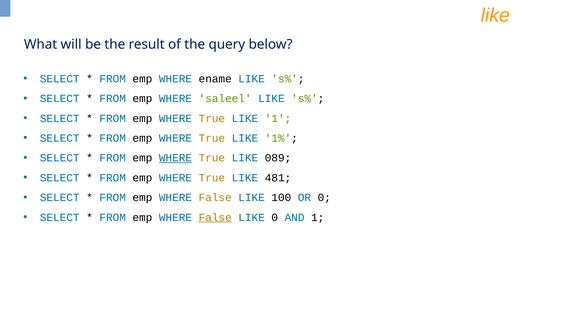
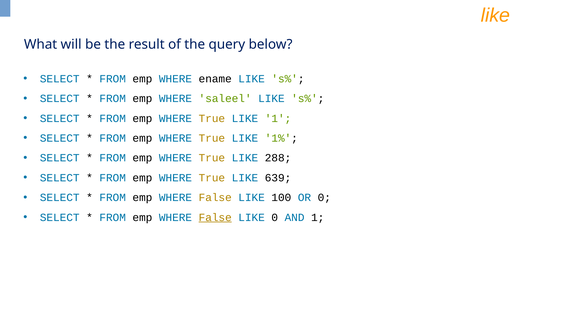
WHERE underline: present -> none (175, 158)
089: 089 -> 288 (278, 158)
481: 481 -> 639 (278, 178)
